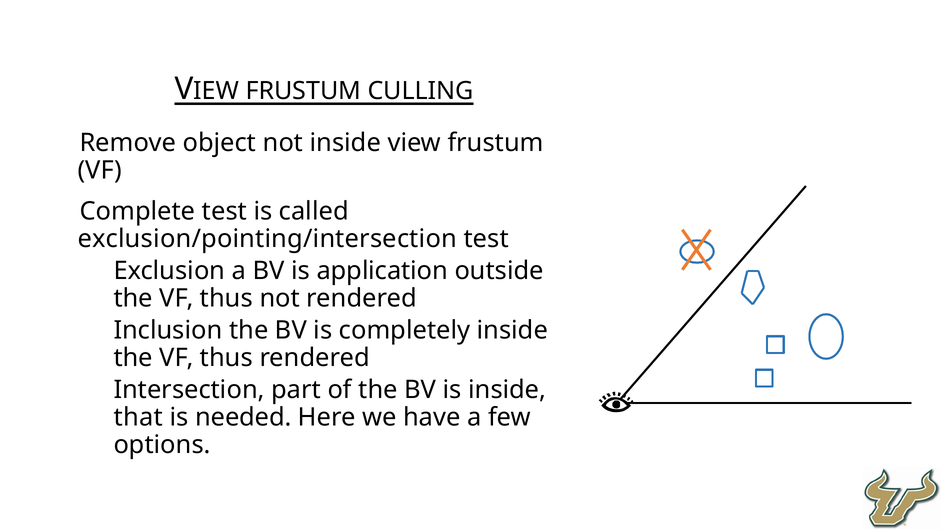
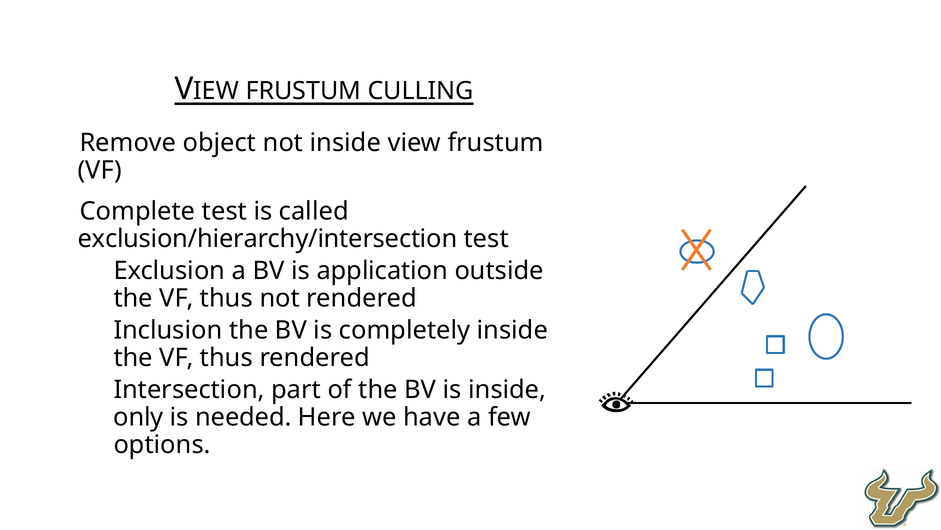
exclusion/pointing/intersection: exclusion/pointing/intersection -> exclusion/hierarchy/intersection (267, 239)
that: that -> only (138, 417)
